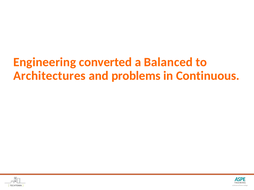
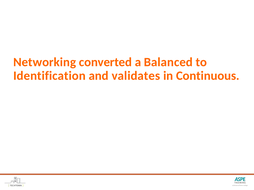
Engineering: Engineering -> Networking (45, 62)
Architectures: Architectures -> Identification (49, 76)
problems: problems -> validates (136, 76)
